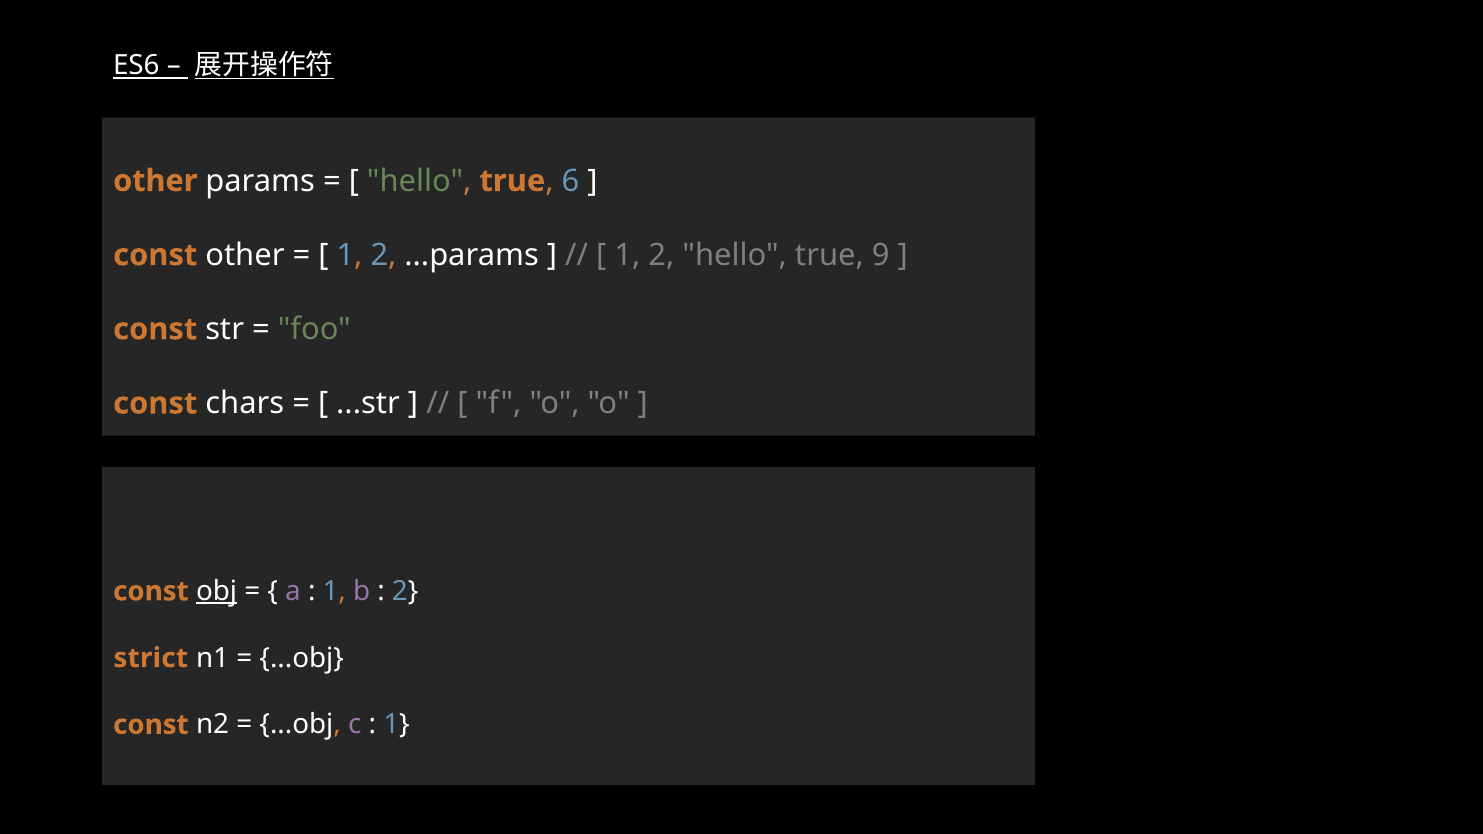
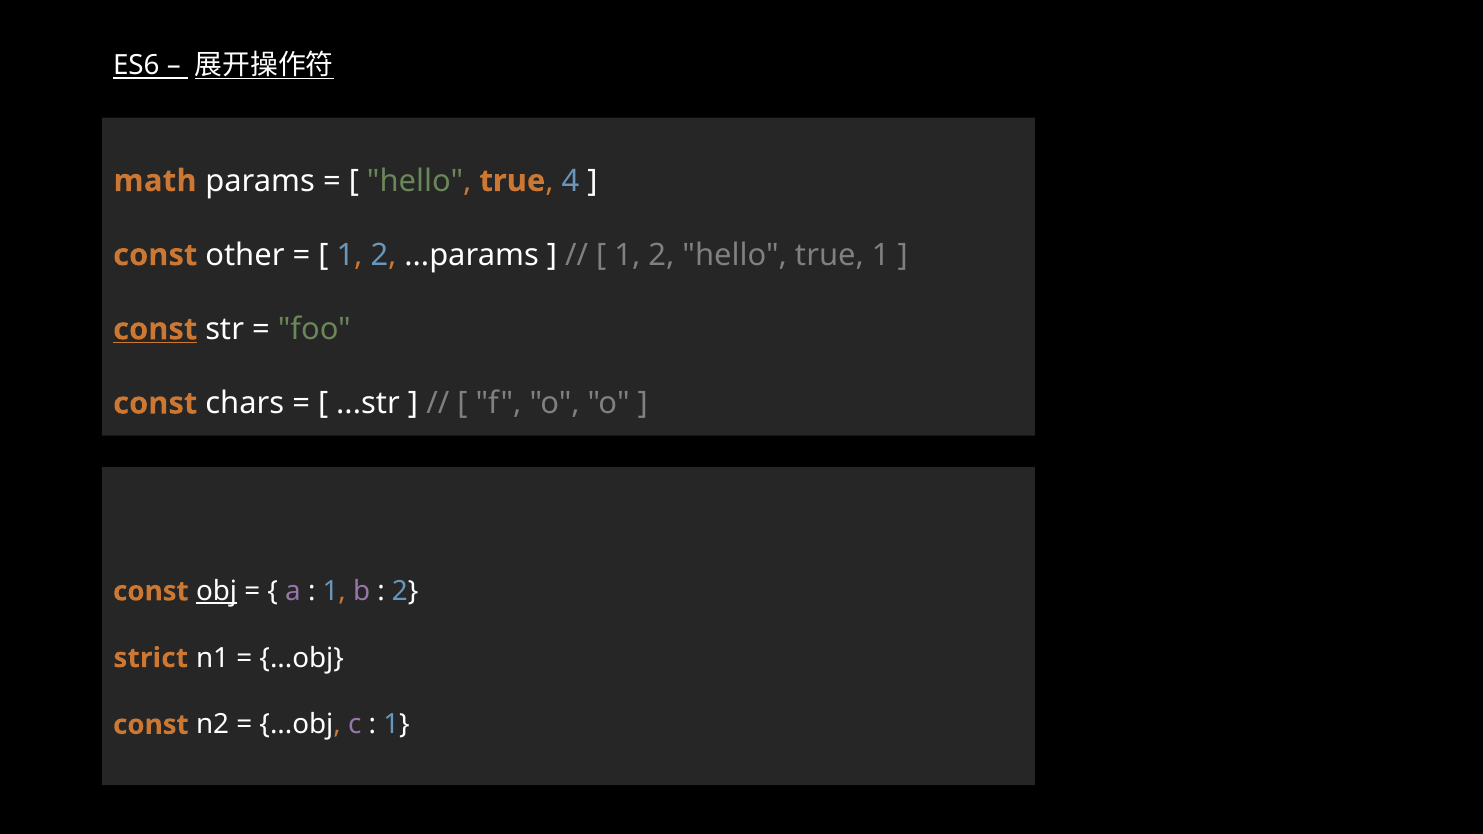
other: other -> math (155, 181)
6: 6 -> 4 (571, 181)
true 9: 9 -> 1 (881, 255)
const underline: none -> present (155, 329)
